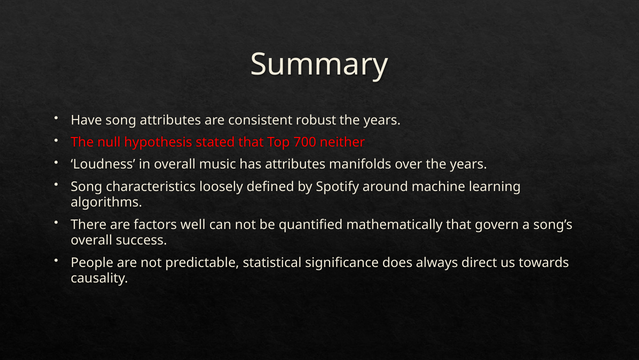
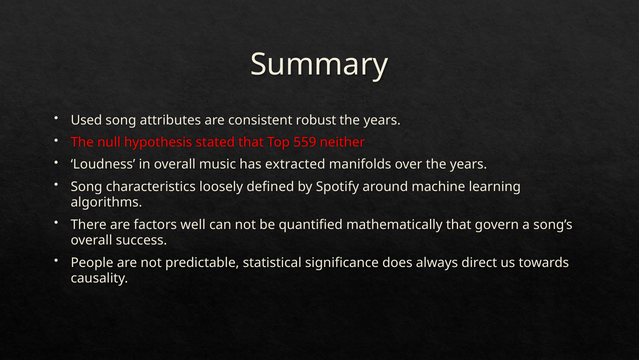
Have: Have -> Used (86, 120)
700: 700 -> 559 (305, 142)
has attributes: attributes -> extracted (295, 164)
